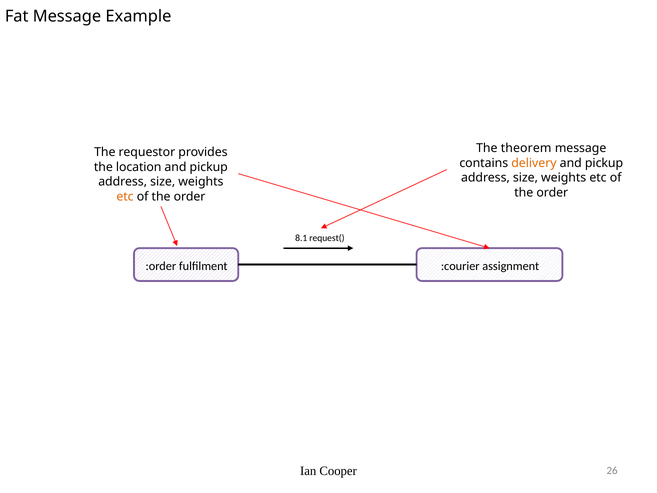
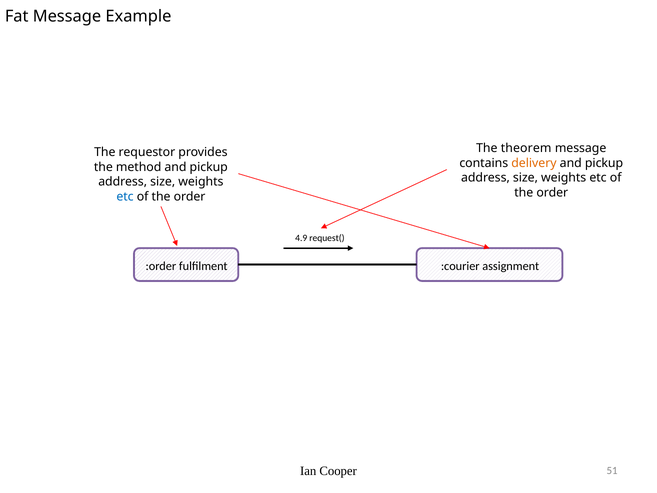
location: location -> method (139, 167)
etc colour: orange -> blue (125, 197)
8.1: 8.1 -> 4.9 (301, 238)
26: 26 -> 51 (612, 470)
